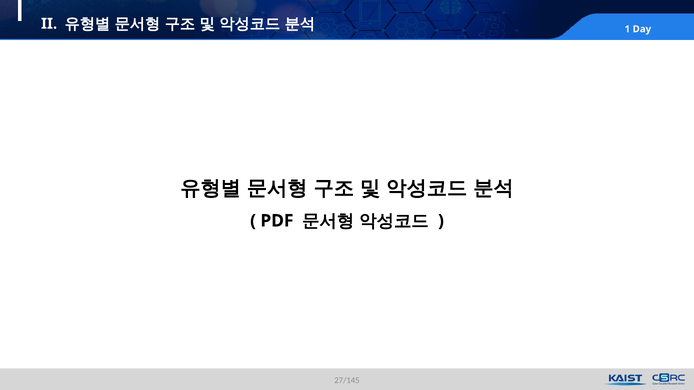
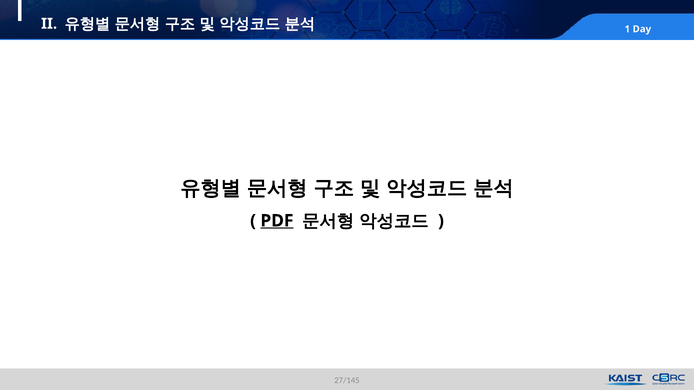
PDF underline: none -> present (277, 221)
